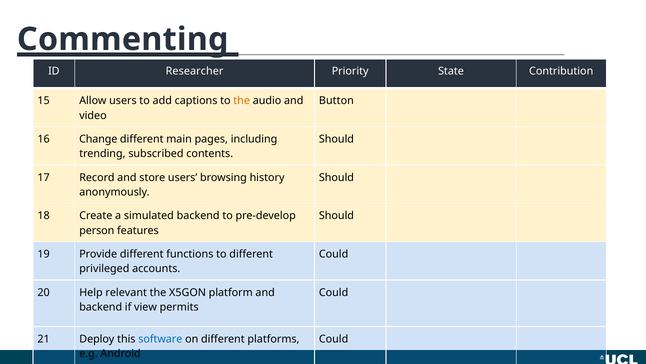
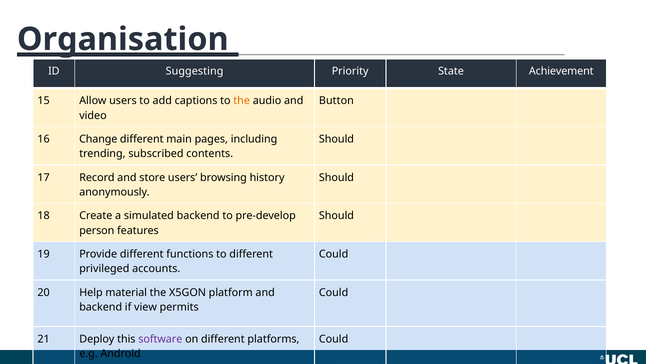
Commenting: Commenting -> Organisation (123, 39)
Researcher: Researcher -> Suggesting (195, 71)
Contribution: Contribution -> Achievement (561, 71)
relevant: relevant -> material (126, 292)
software colour: blue -> purple (160, 338)
